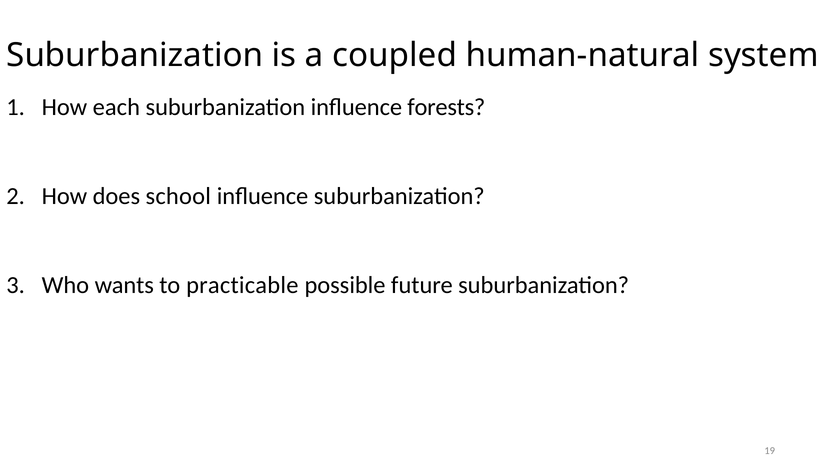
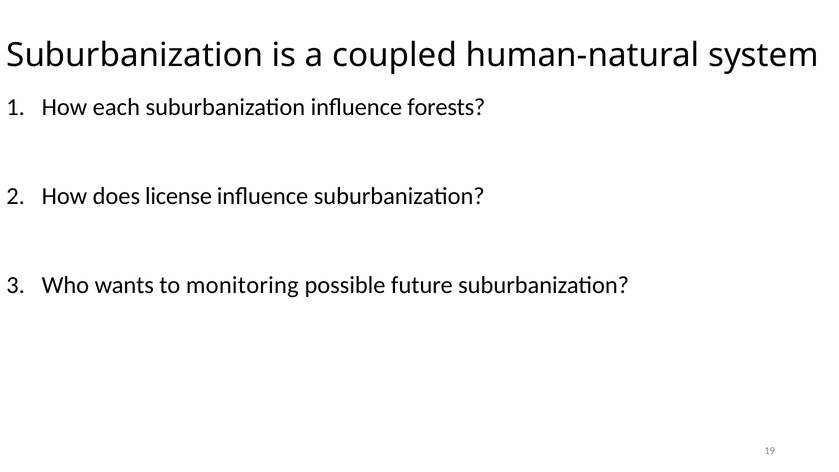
school: school -> license (179, 196)
practicable: practicable -> monitoring (242, 285)
